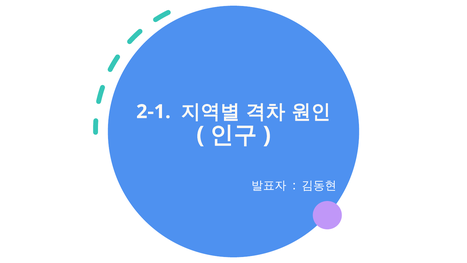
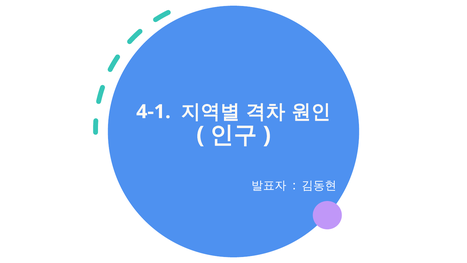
2-1: 2-1 -> 4-1 (153, 112)
